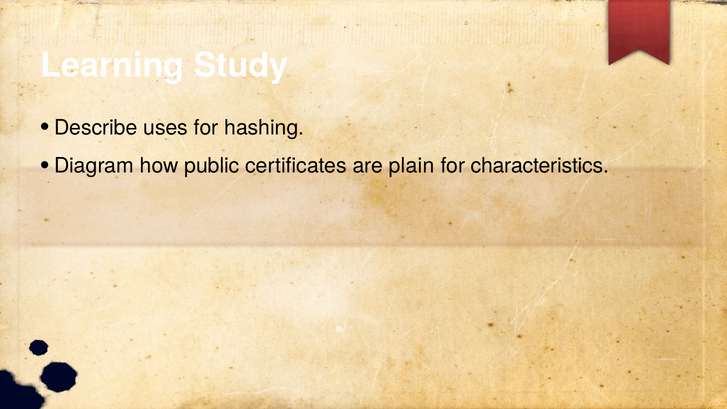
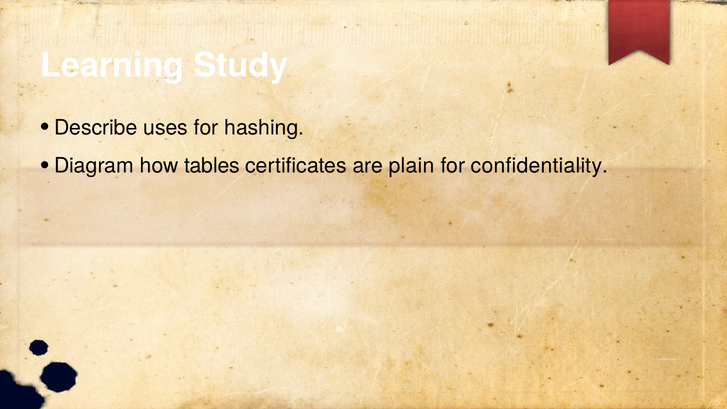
public: public -> tables (212, 166)
characteristics: characteristics -> confidentiality (540, 166)
